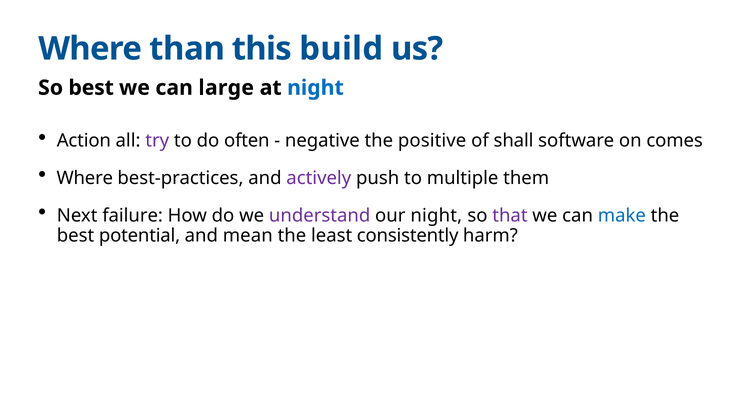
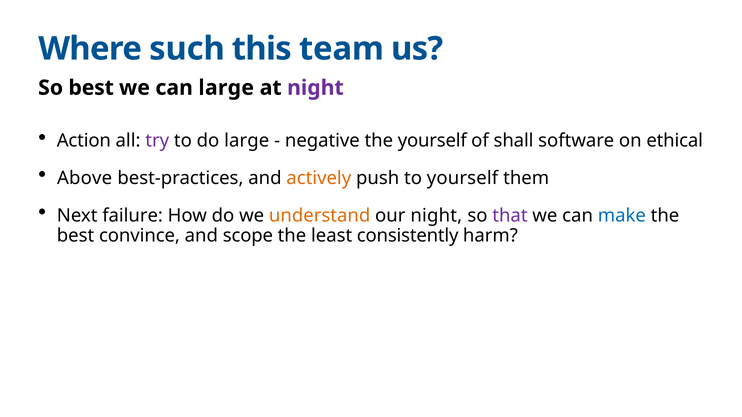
than: than -> such (187, 49)
build: build -> team (341, 49)
night colour: blue -> purple (315, 88)
do often: often -> large (247, 141)
the positive: positive -> yourself (432, 141)
comes: comes -> ethical (675, 141)
Where: Where -> Above (85, 178)
actively colour: purple -> orange (319, 178)
to multiple: multiple -> yourself (463, 178)
understand colour: purple -> orange (320, 216)
potential: potential -> convince (139, 236)
mean: mean -> scope (248, 236)
